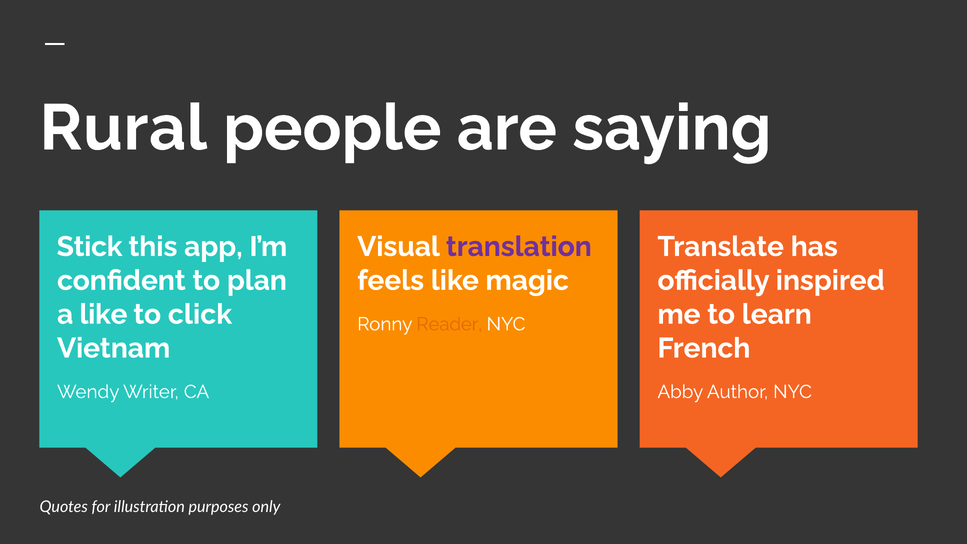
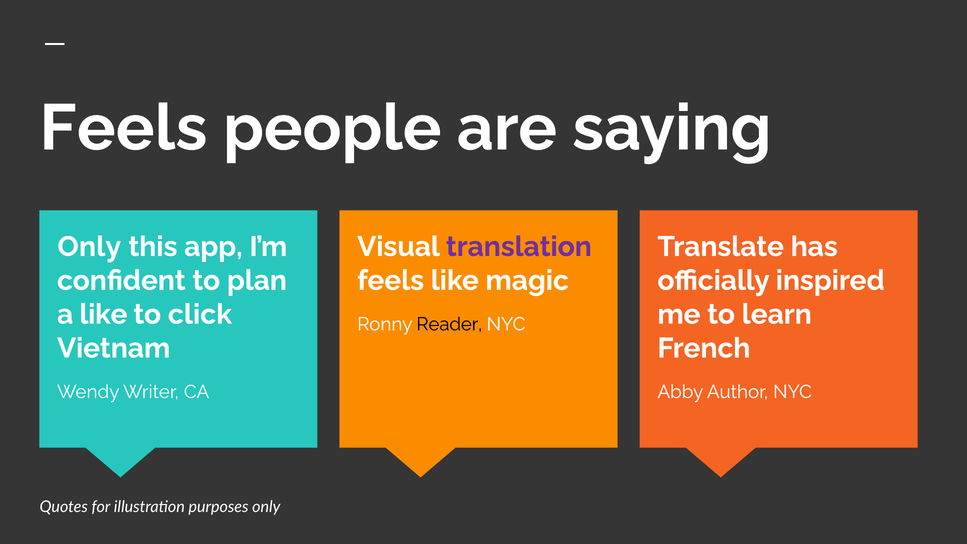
Rural: Rural -> Feels (123, 128)
Stick: Stick -> Only (89, 247)
Reader colour: orange -> black (449, 324)
